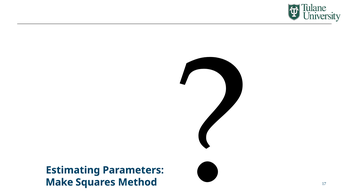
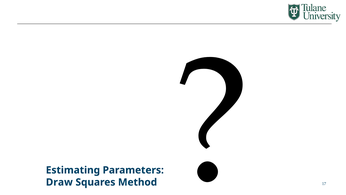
Make: Make -> Draw (59, 182)
